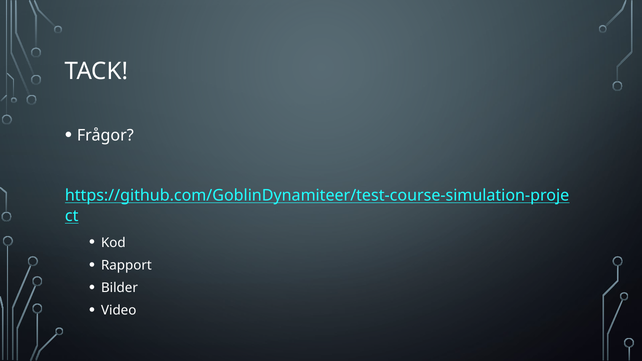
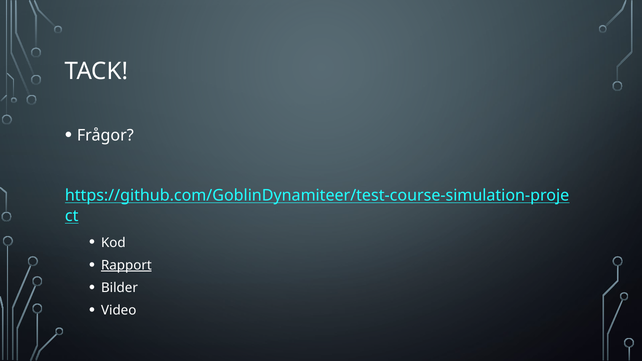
Rapport underline: none -> present (126, 265)
